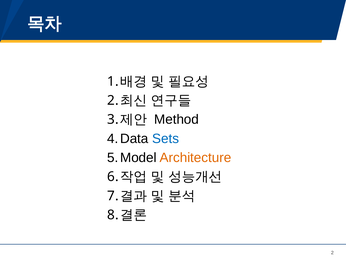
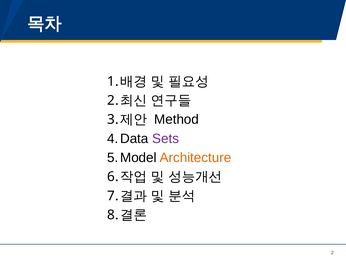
Sets colour: blue -> purple (166, 138)
